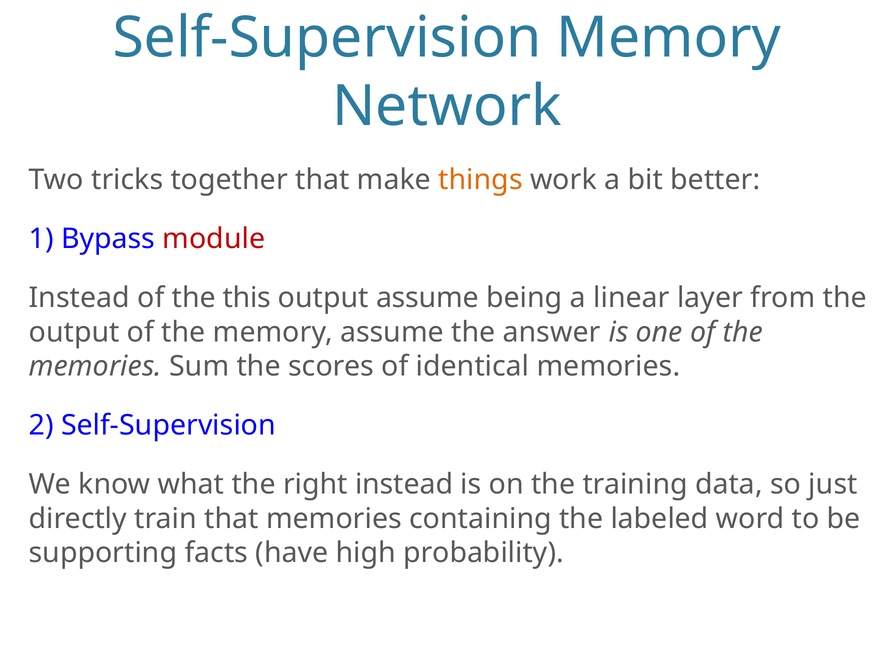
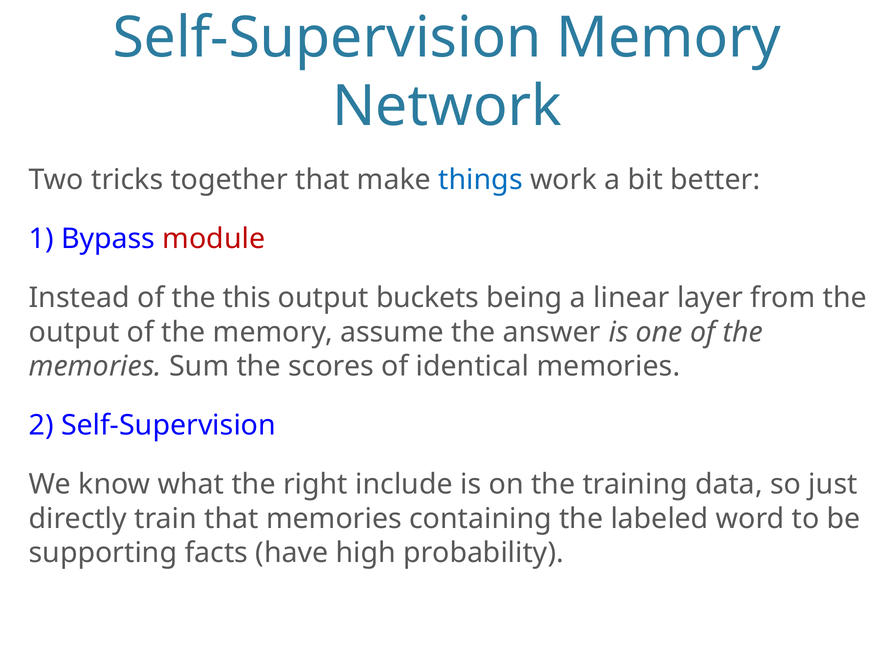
things colour: orange -> blue (481, 180)
output assume: assume -> buckets (428, 298)
right instead: instead -> include (404, 485)
